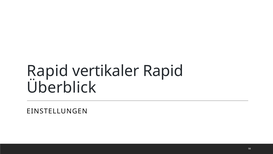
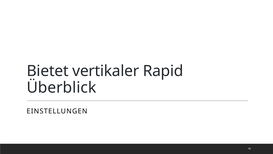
Rapid: Rapid -> Bietet (48, 71)
